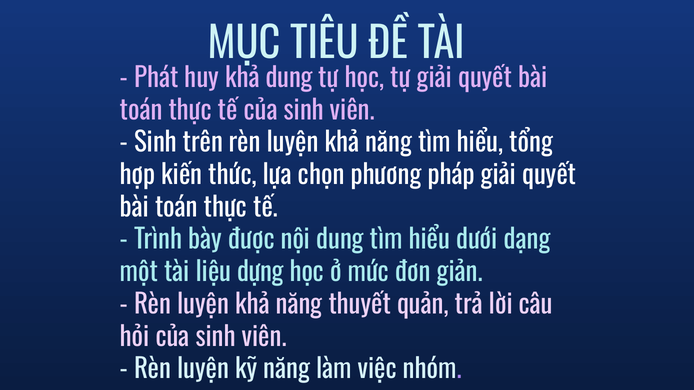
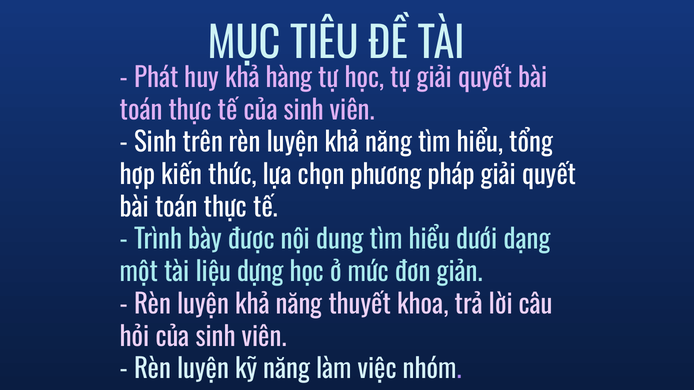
khả dung: dung -> hàng (289, 78)
quản: quản -> khoa (423, 305)
